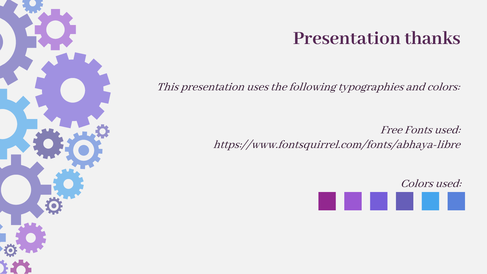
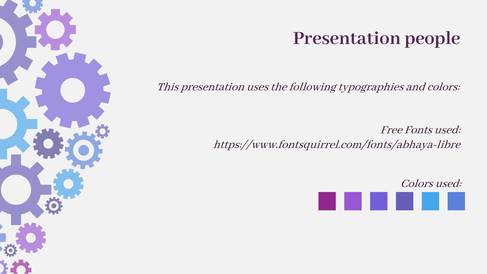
thanks: thanks -> people (433, 37)
